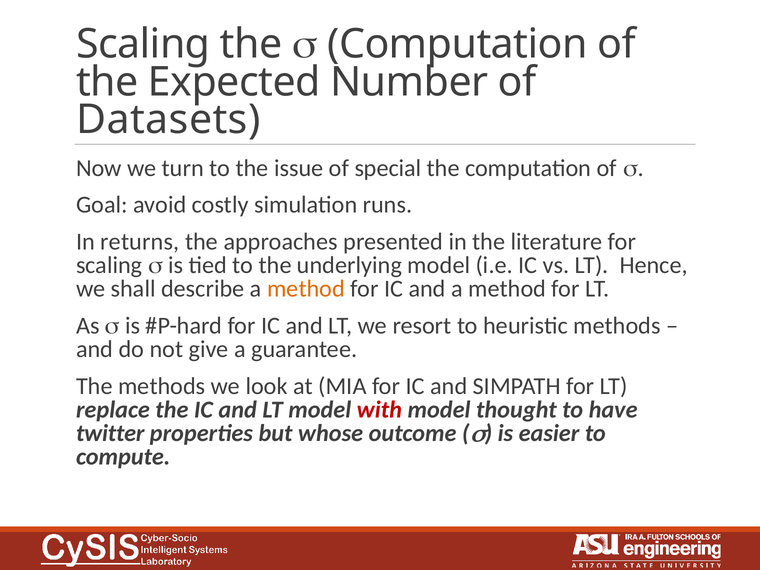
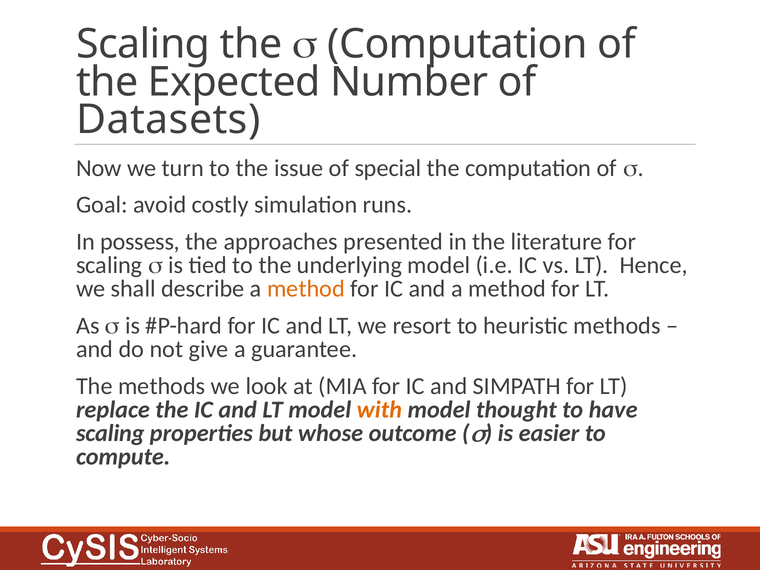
returns: returns -> possess (140, 242)
with colour: red -> orange (379, 410)
twitter: twitter -> scaling (110, 433)
